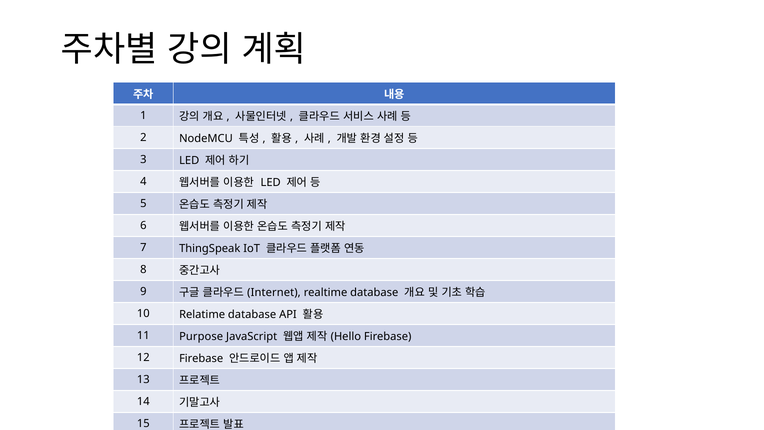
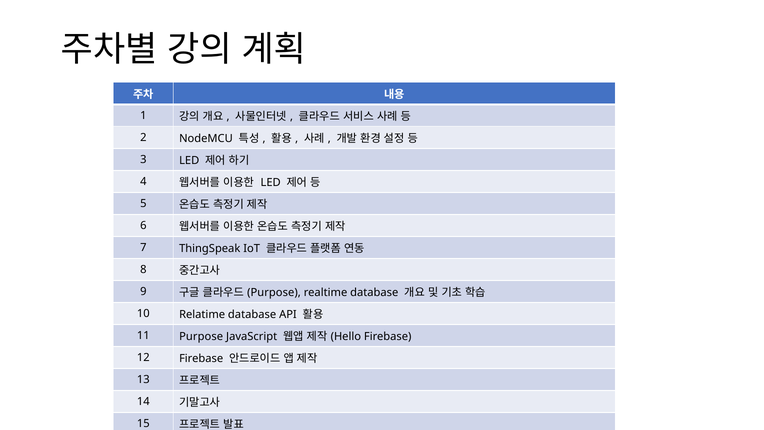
Internet: Internet -> Purpose (274, 292)
